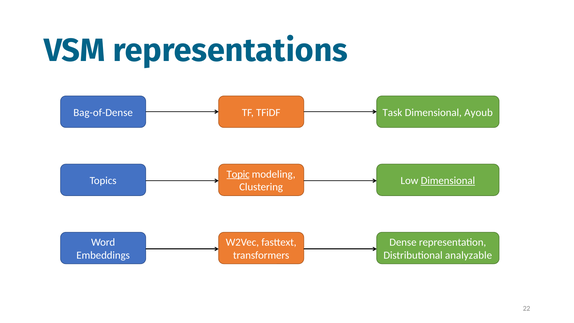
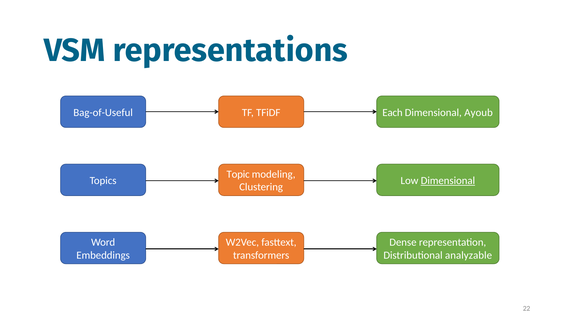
Bag-of-Dense: Bag-of-Dense -> Bag-of-Useful (103, 112)
Task: Task -> Each (393, 112)
Topic underline: present -> none (238, 174)
